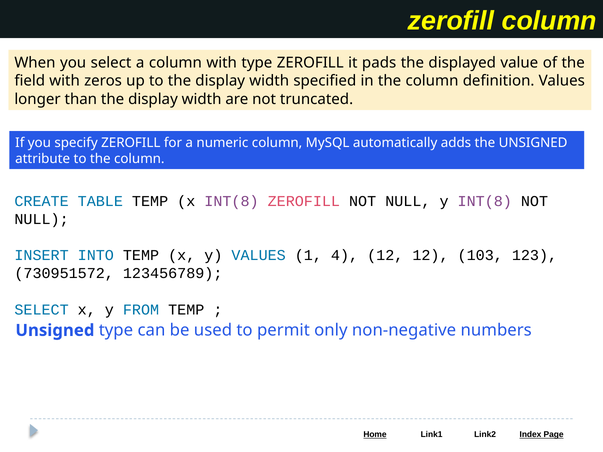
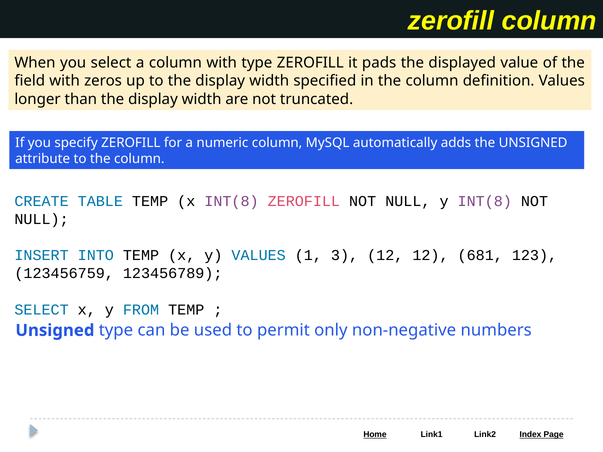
4: 4 -> 3 (345, 255)
103: 103 -> 681 (480, 255)
730951572: 730951572 -> 123456759 (64, 274)
